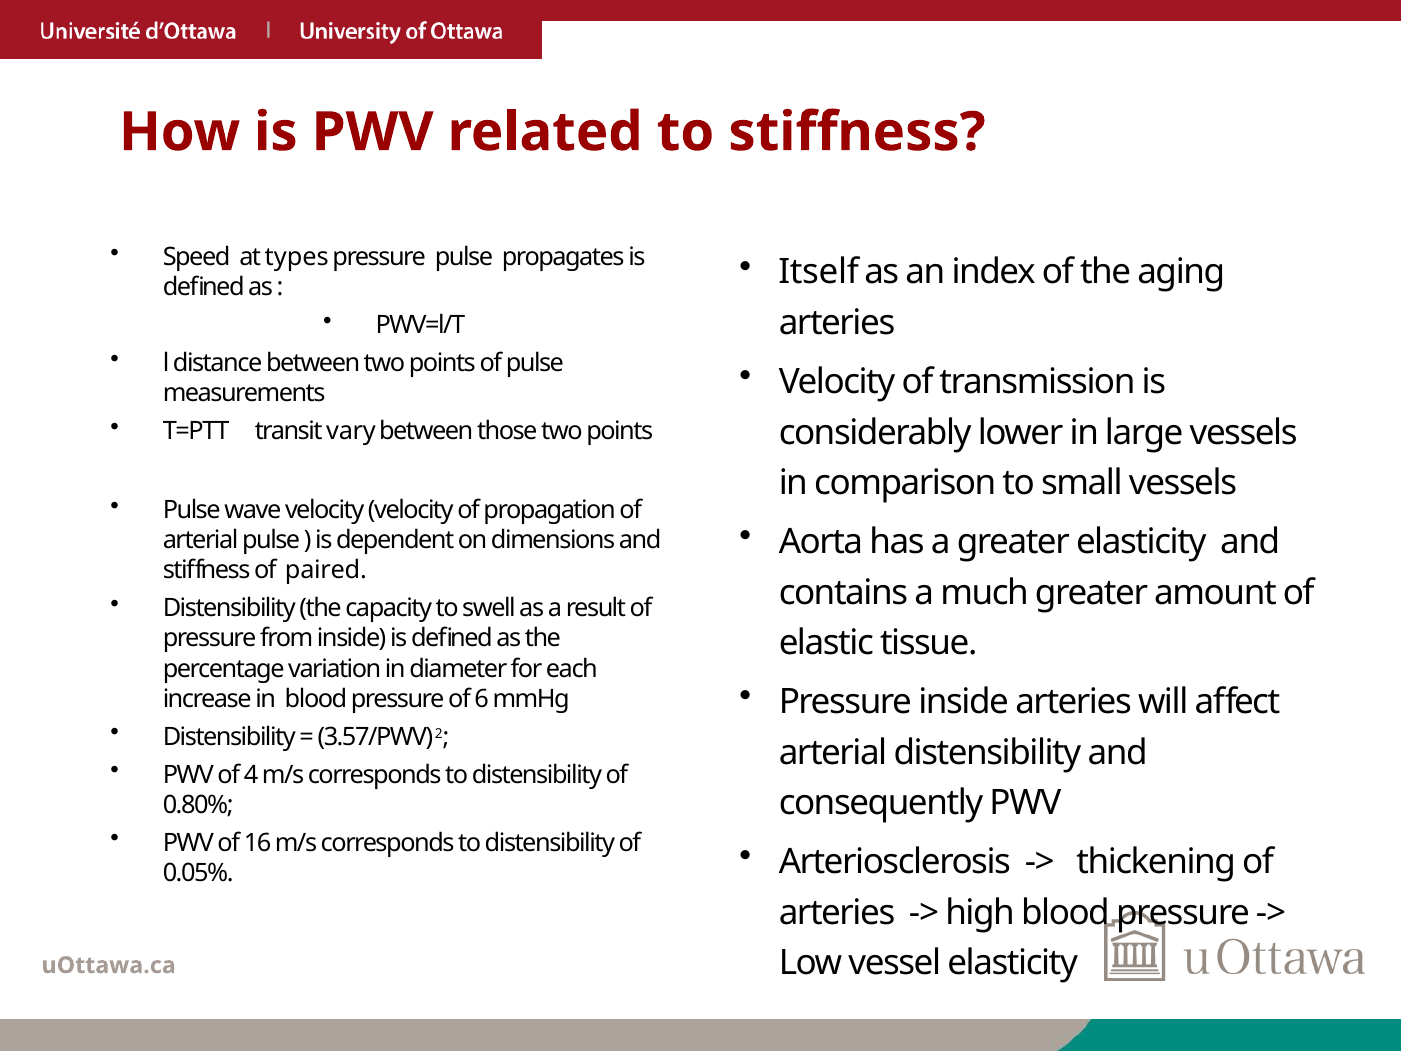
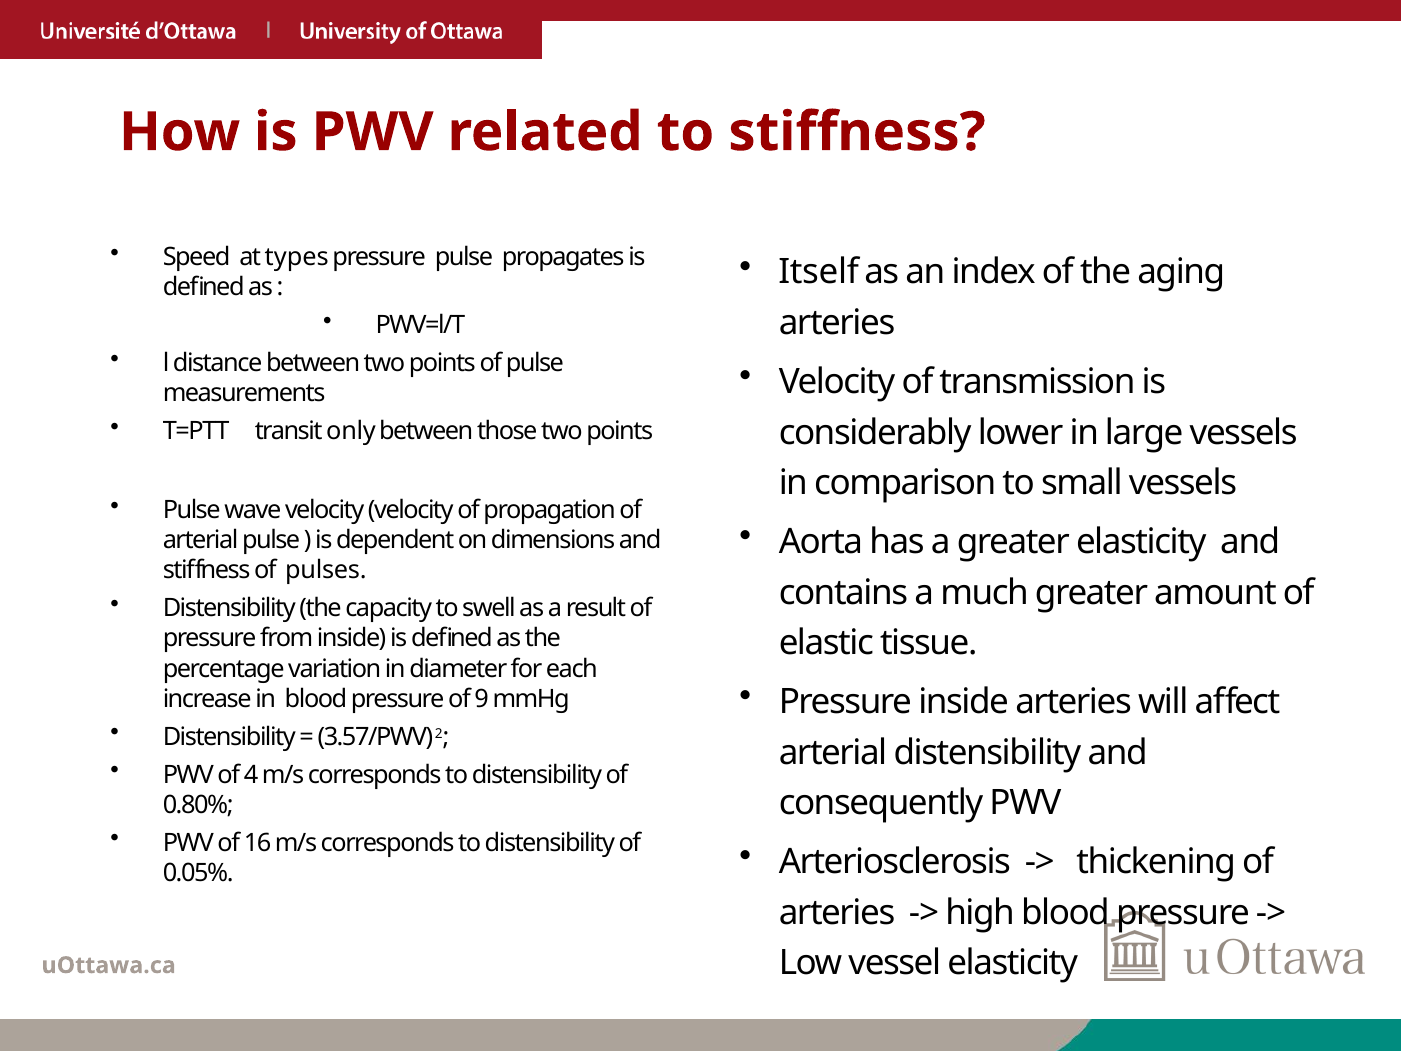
vary: vary -> only (351, 431)
paired: paired -> pulses (326, 570)
6: 6 -> 9 (482, 699)
